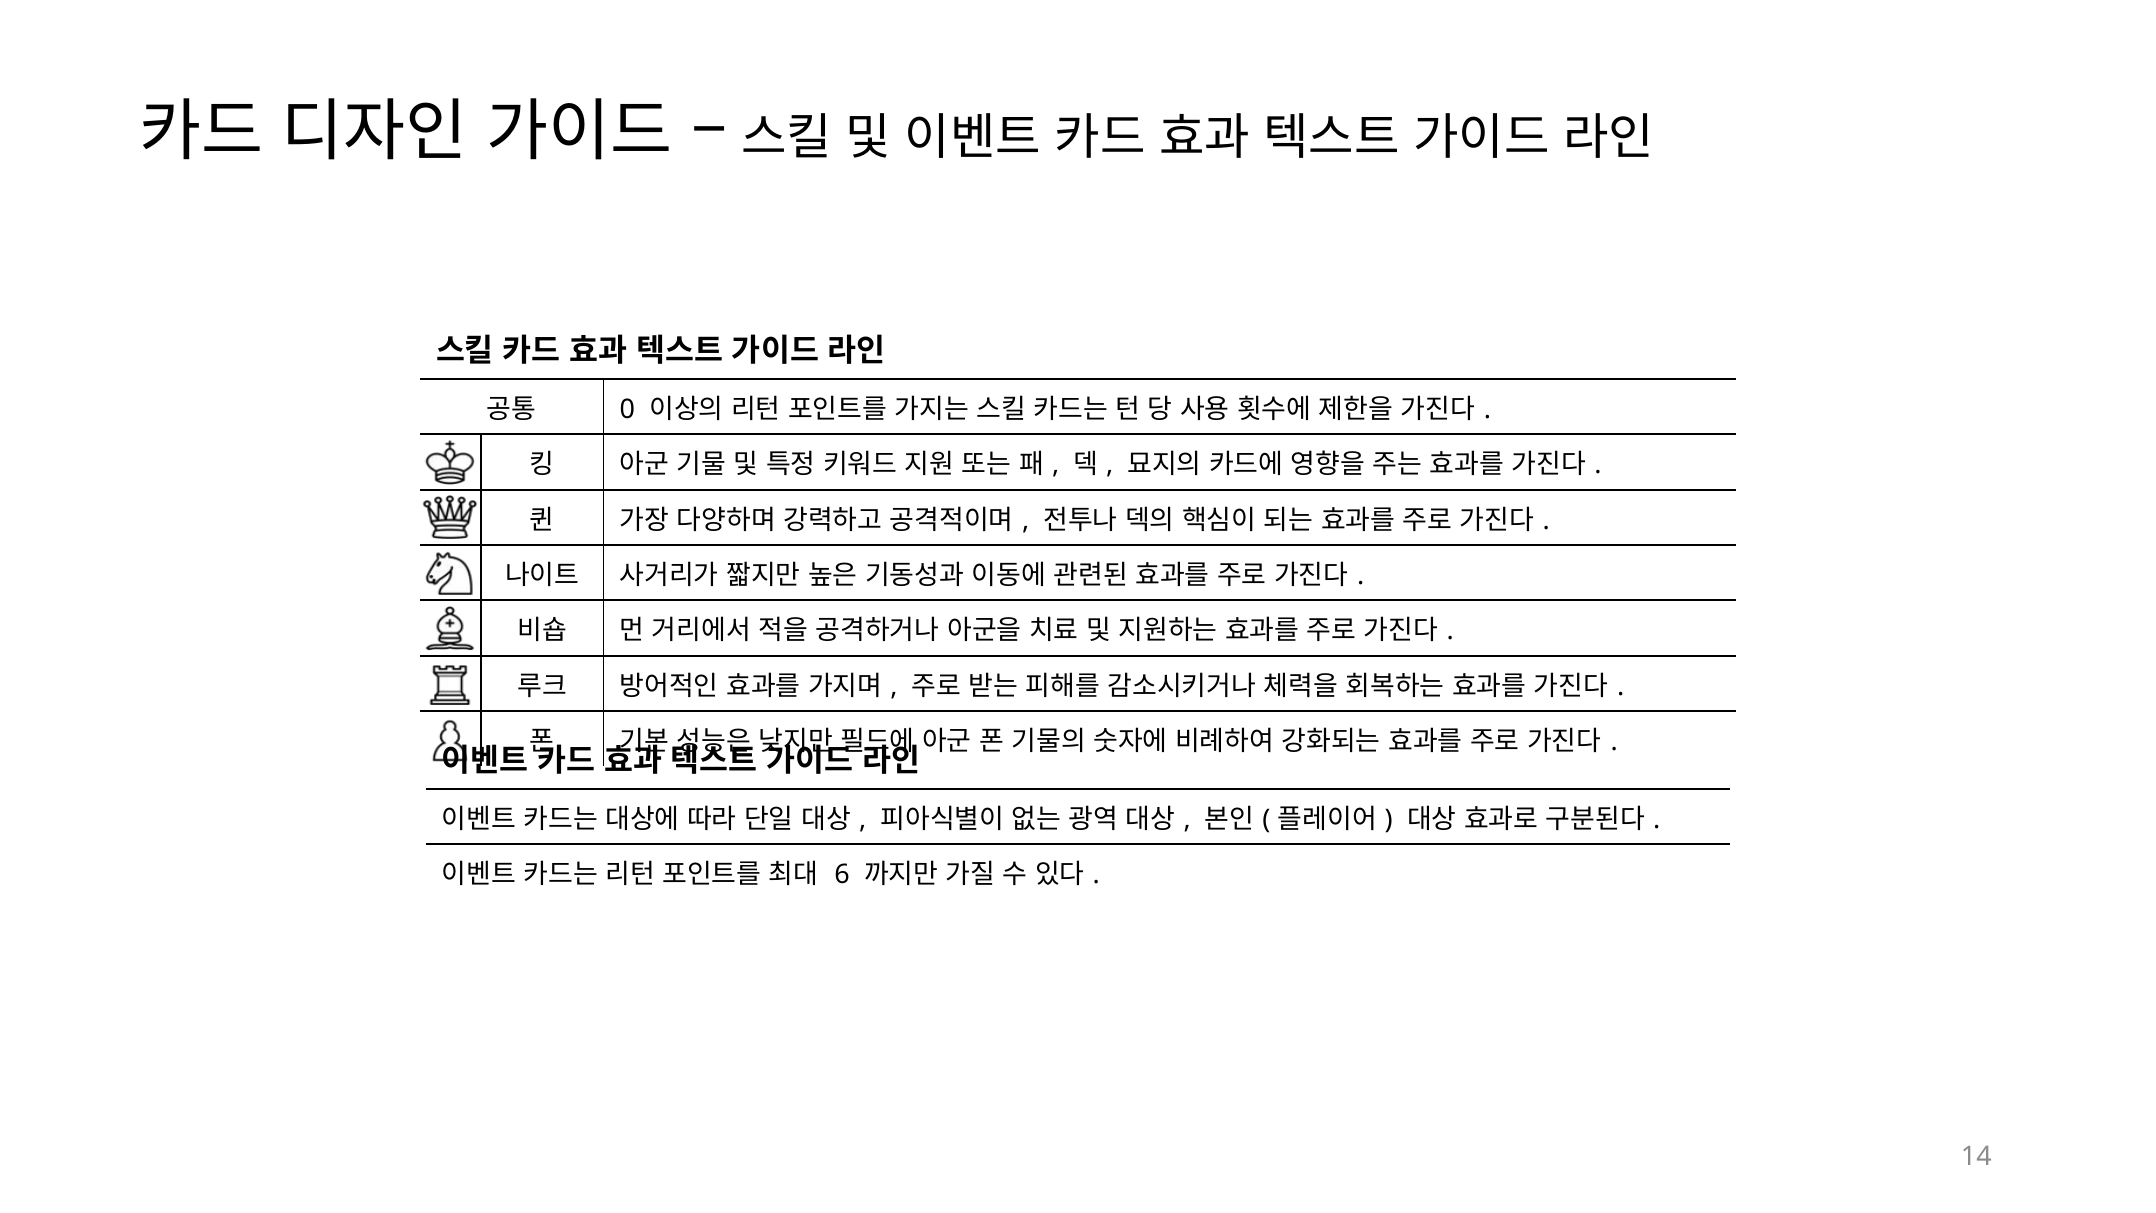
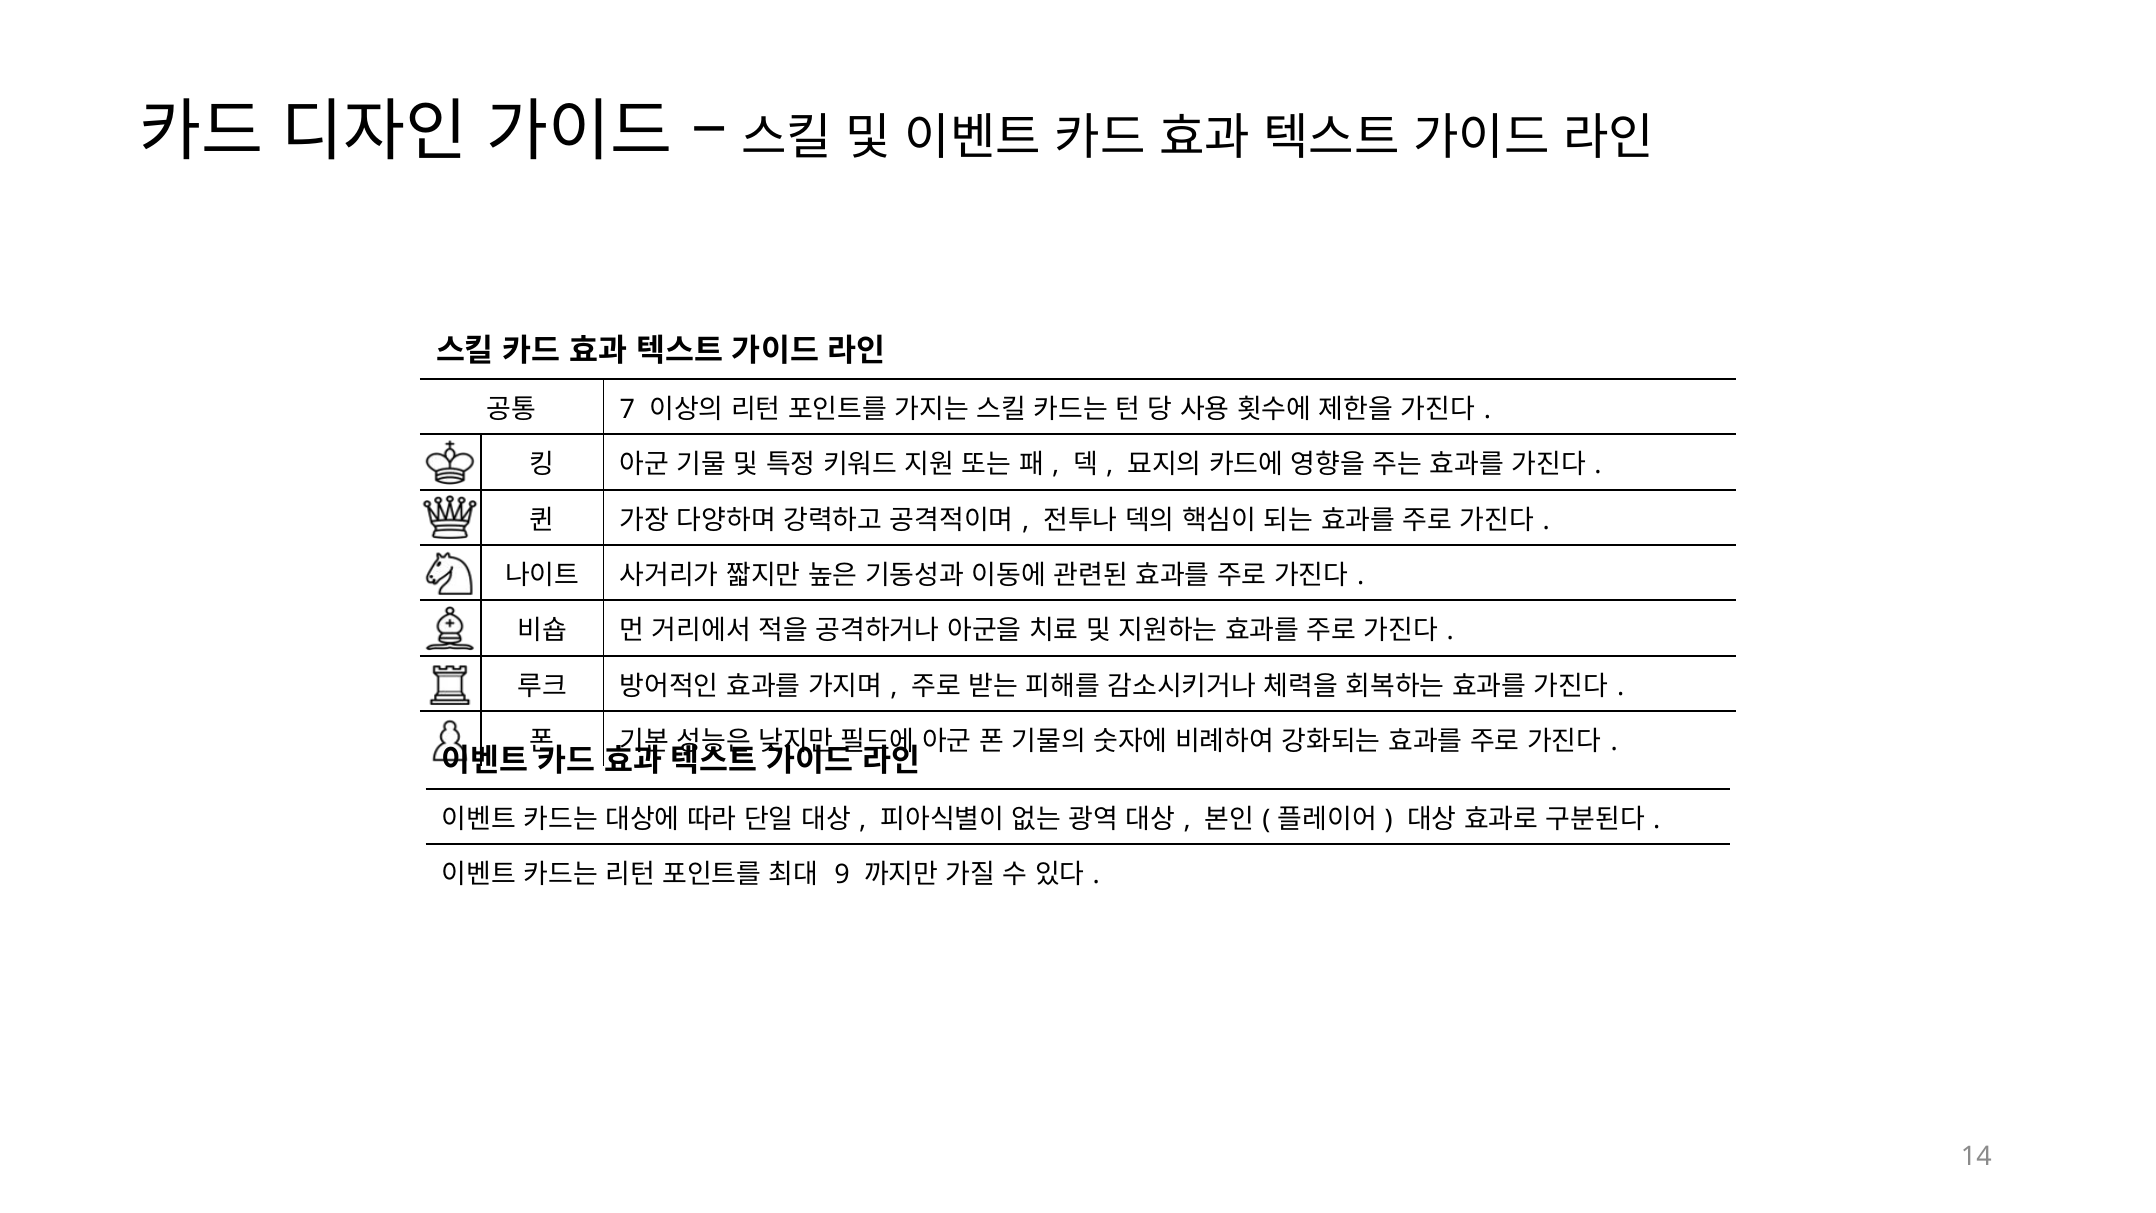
0: 0 -> 7 (627, 409)
6: 6 -> 9 (842, 874)
